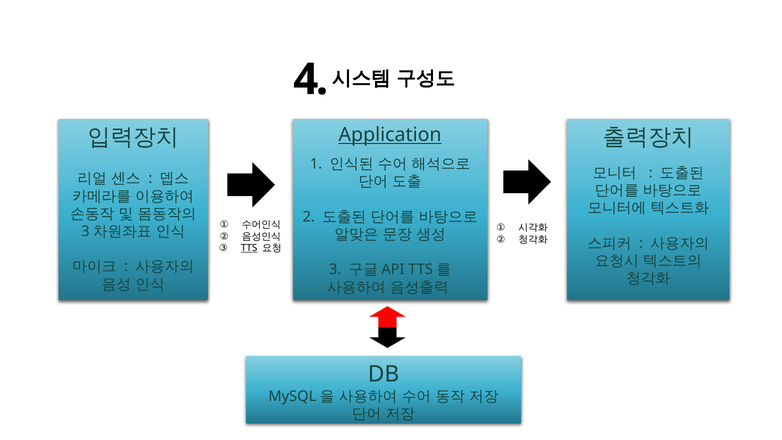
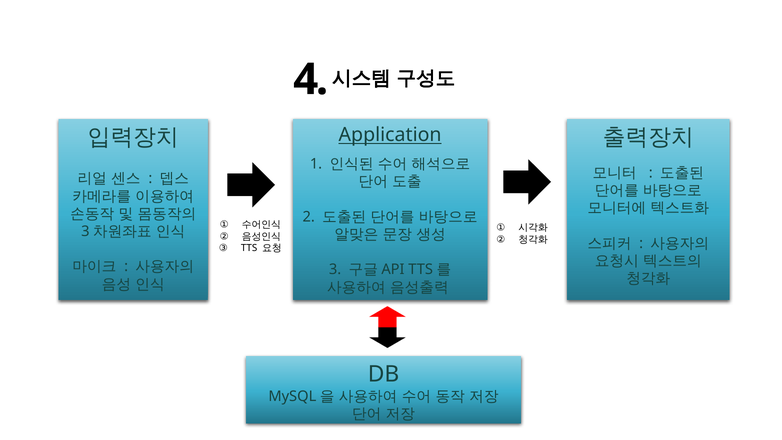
TTS underline: present -> none (249, 248)
